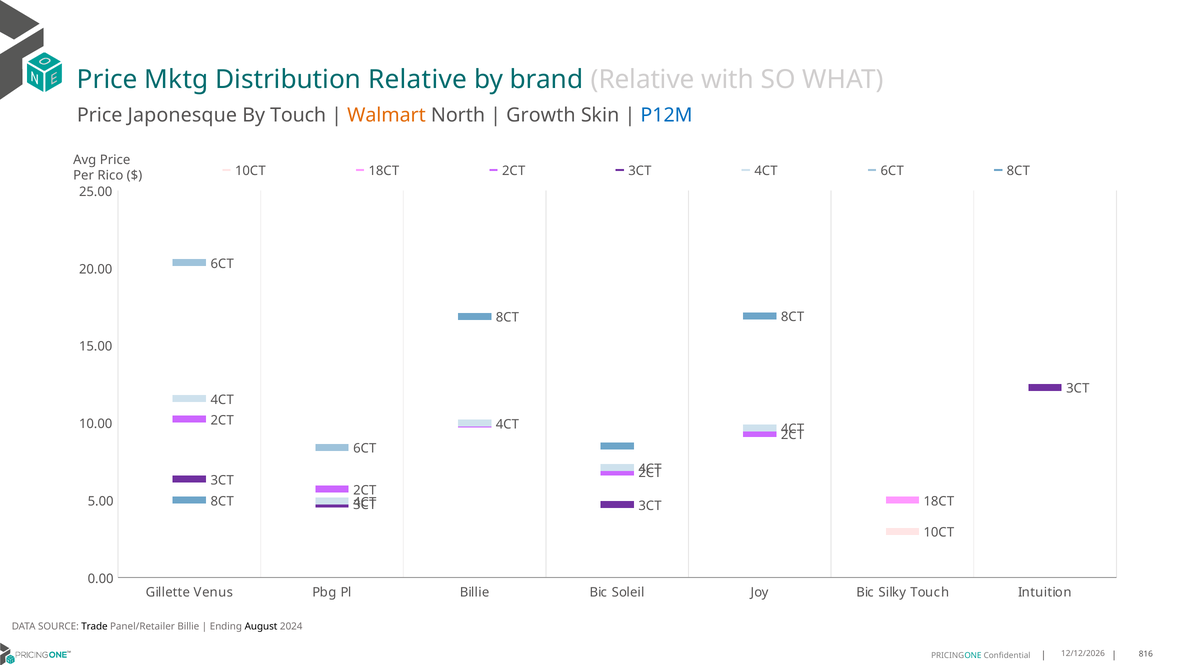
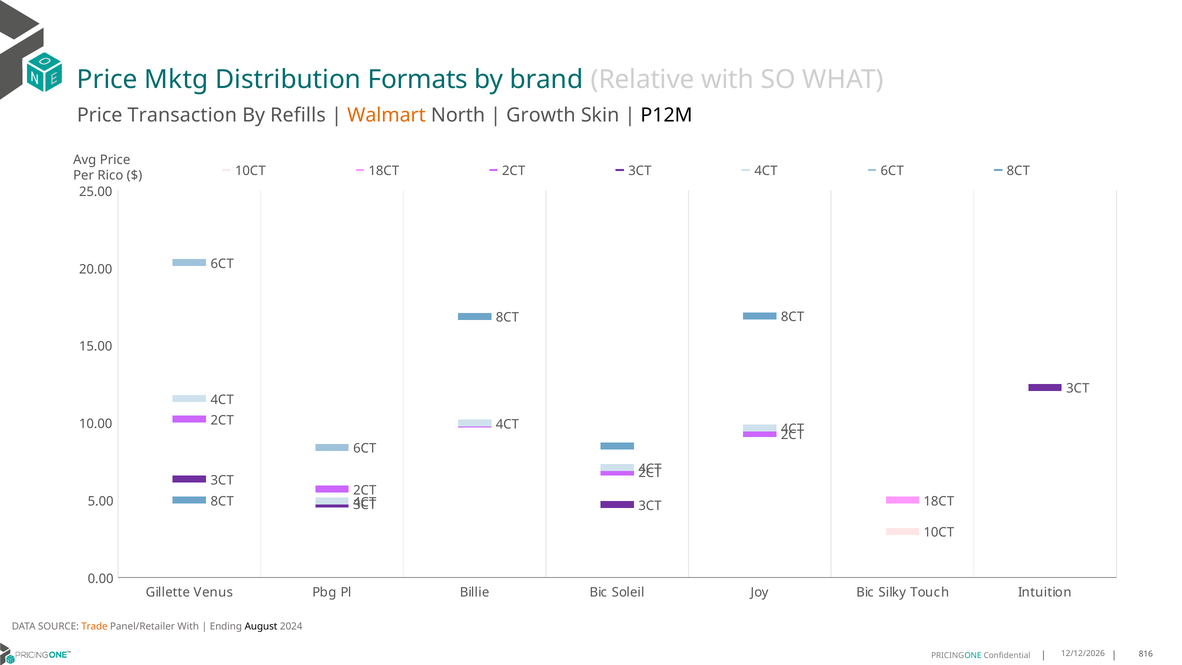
Distribution Relative: Relative -> Formats (418, 79)
Japonesque: Japonesque -> Transaction (182, 115)
By Touch: Touch -> Refills (298, 115)
P12M colour: blue -> black (667, 115)
Trade colour: black -> orange (94, 626)
Panel/Retailer Billie: Billie -> With (188, 626)
